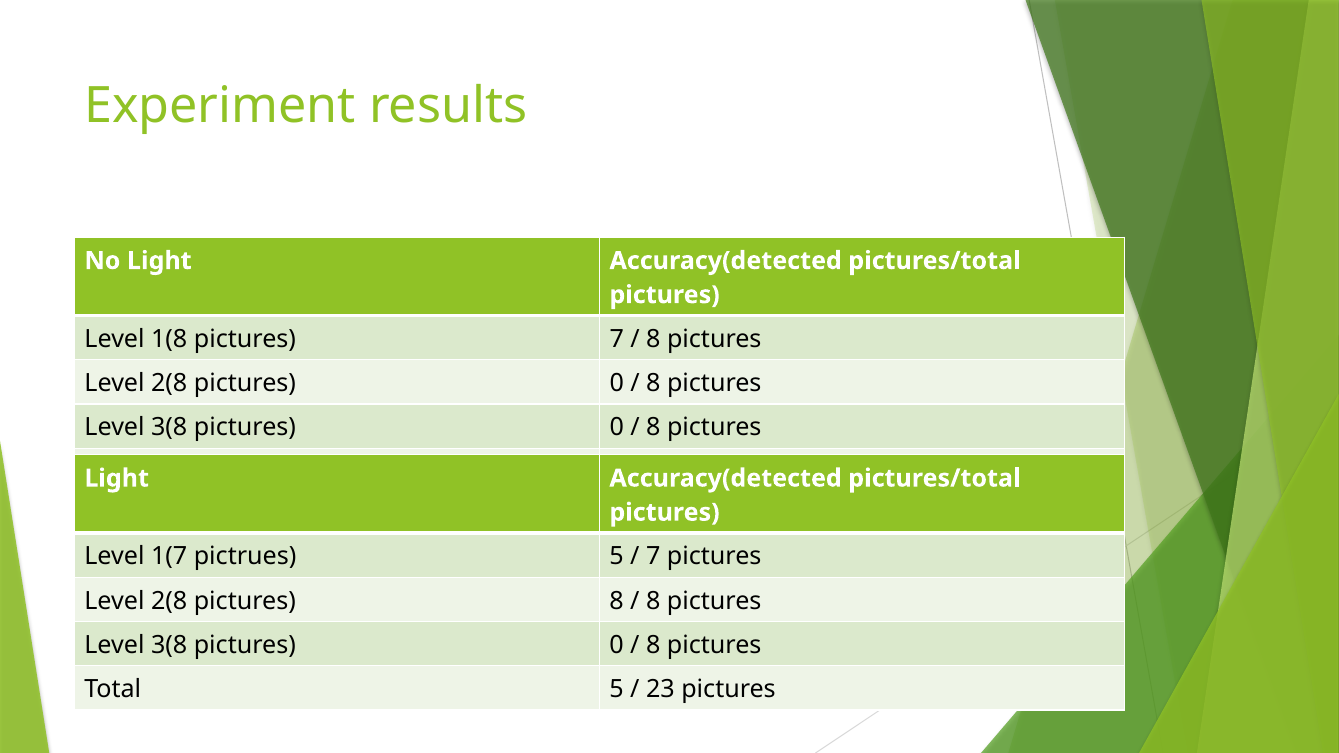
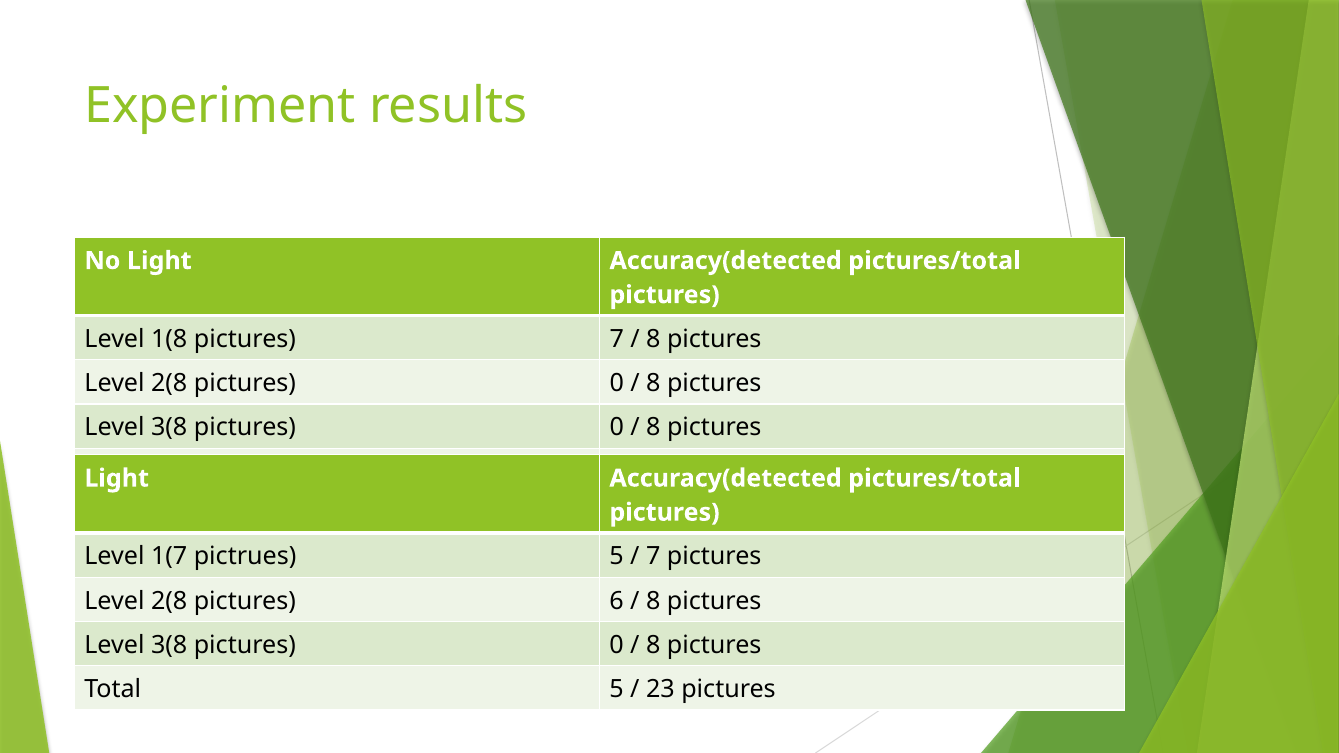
pictures 8: 8 -> 6 (617, 601)
